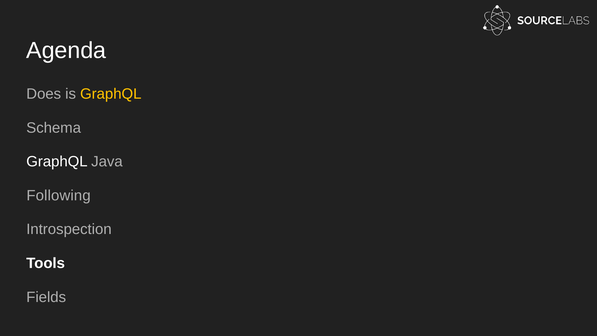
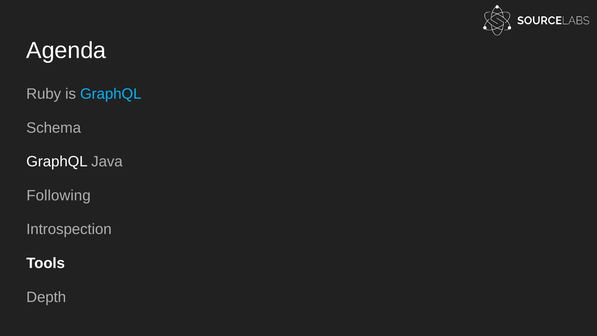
Does: Does -> Ruby (44, 94)
GraphQL colour: yellow -> light blue (111, 94)
Fields: Fields -> Depth (46, 297)
